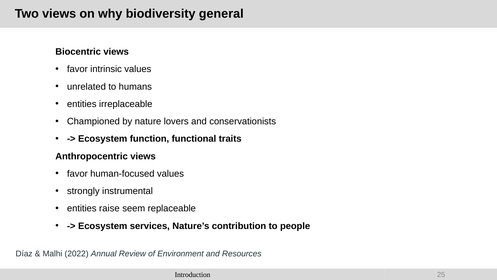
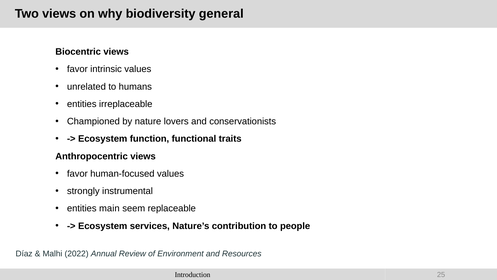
raise: raise -> main (109, 208)
